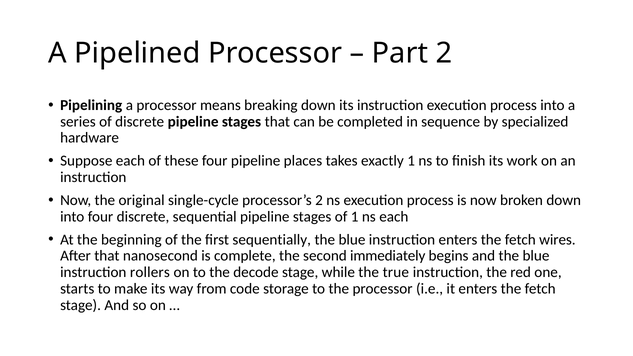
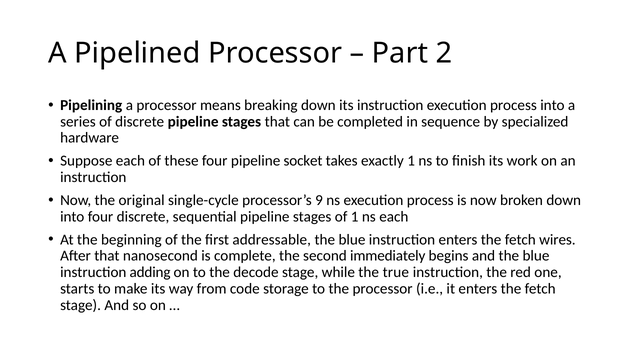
places: places -> socket (303, 161)
processor’s 2: 2 -> 9 (319, 200)
sequentially: sequentially -> addressable (272, 240)
rollers: rollers -> adding (150, 272)
